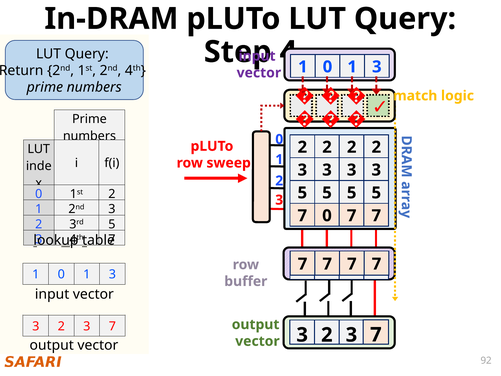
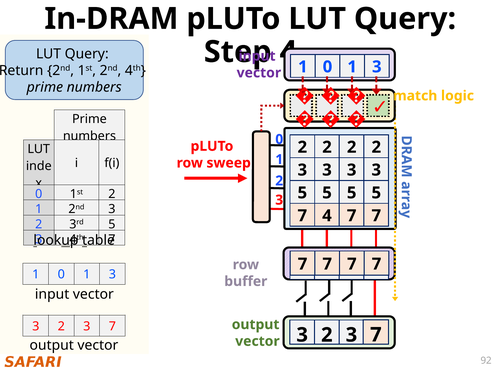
7 0: 0 -> 4 (327, 216)
